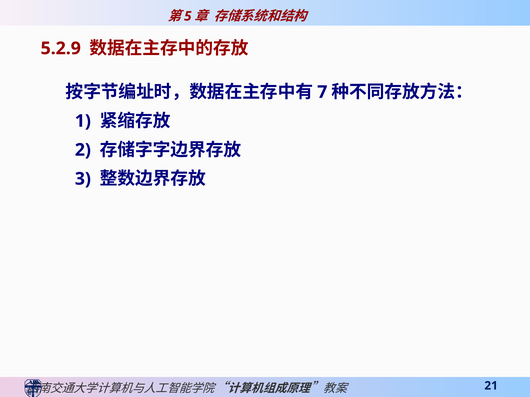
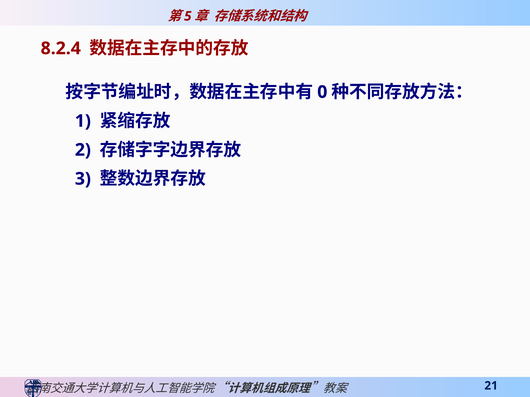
5.2.9: 5.2.9 -> 8.2.4 (61, 48)
7: 7 -> 0 (322, 92)
